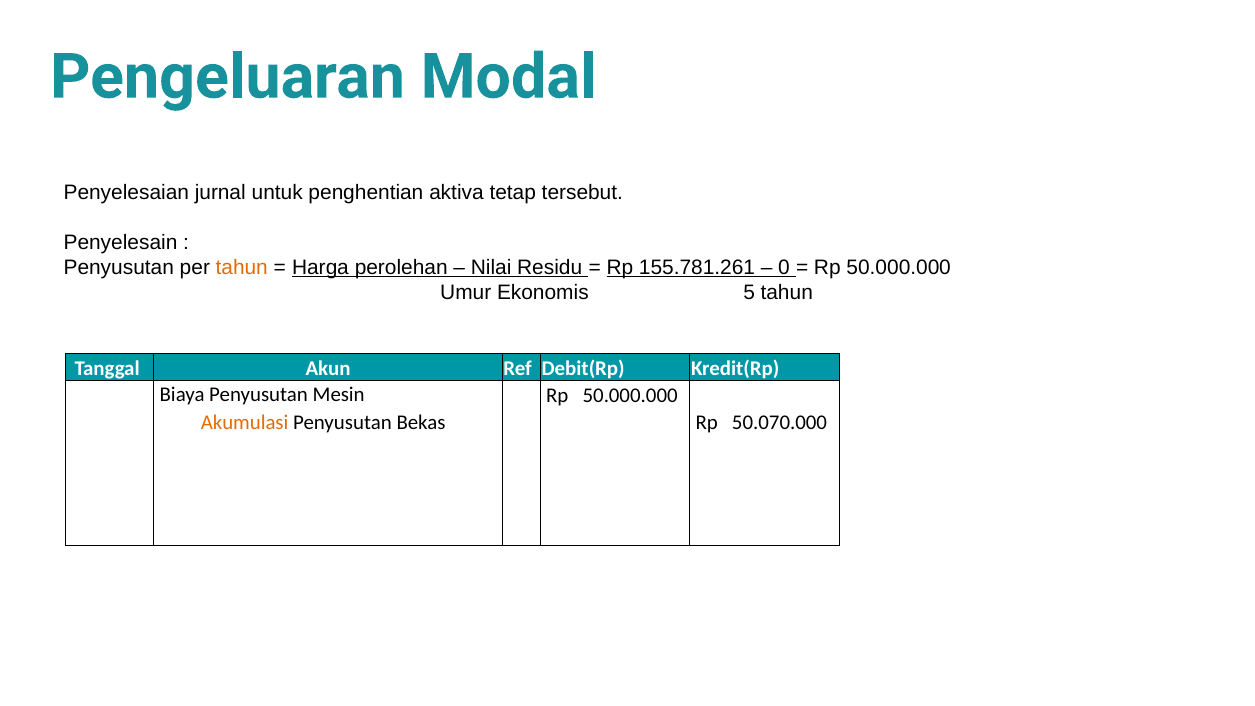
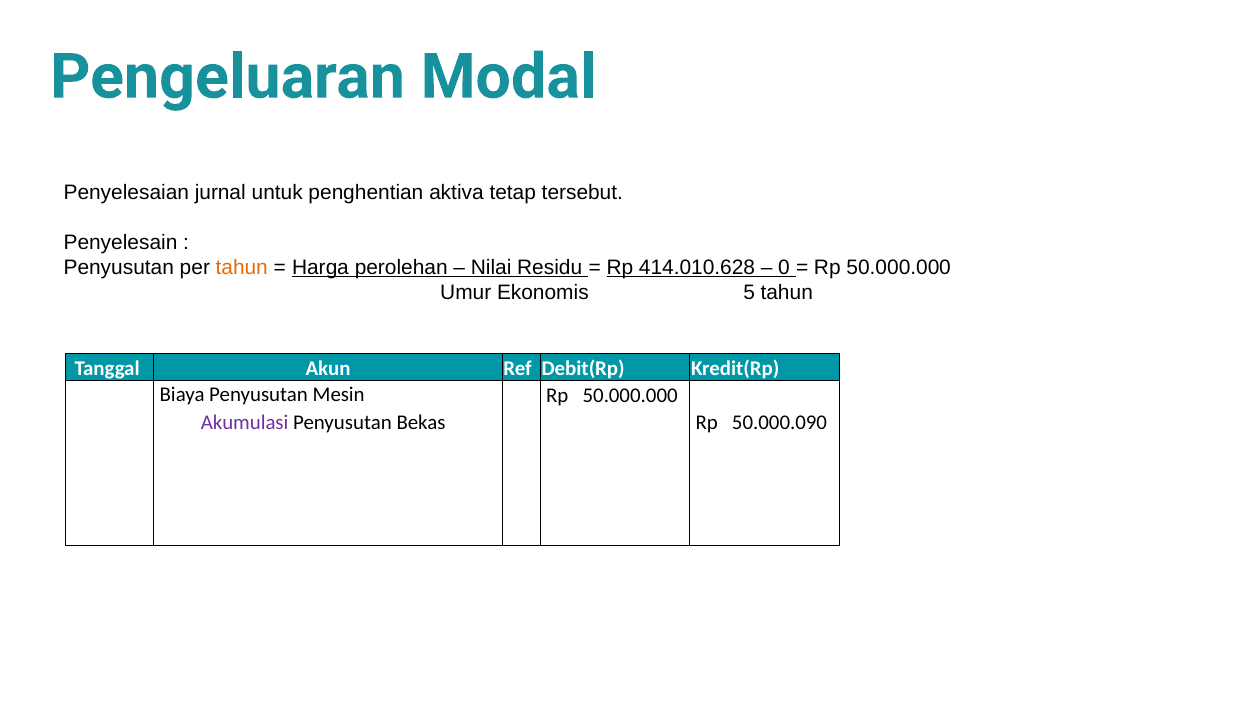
155.781.261: 155.781.261 -> 414.010.628 (697, 268)
Akumulasi colour: orange -> purple (245, 423)
50.070.000: 50.070.000 -> 50.000.090 (780, 423)
